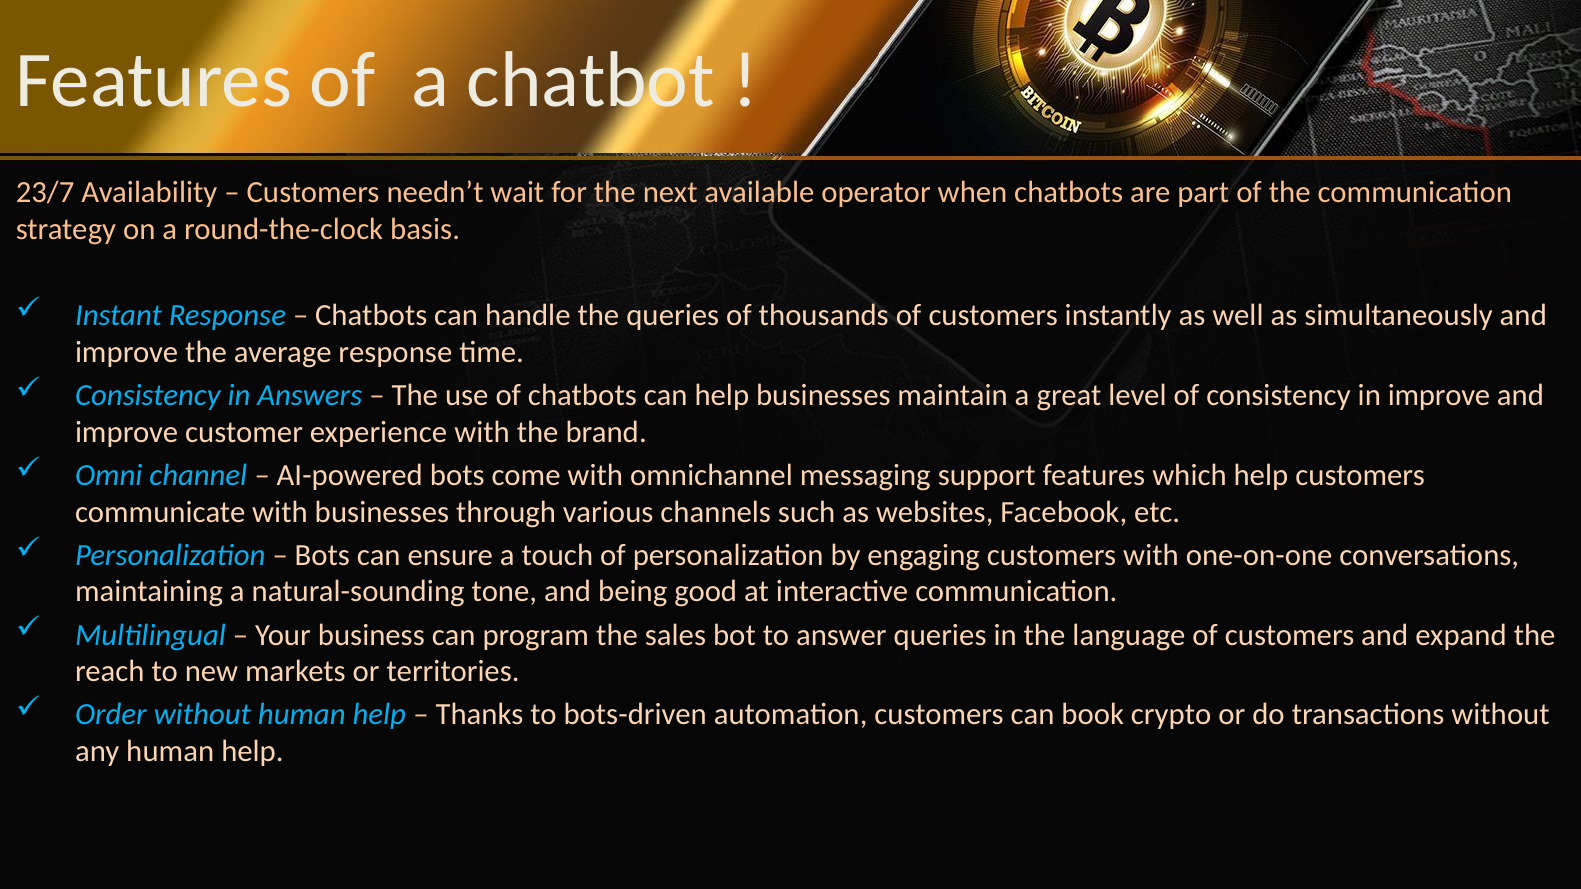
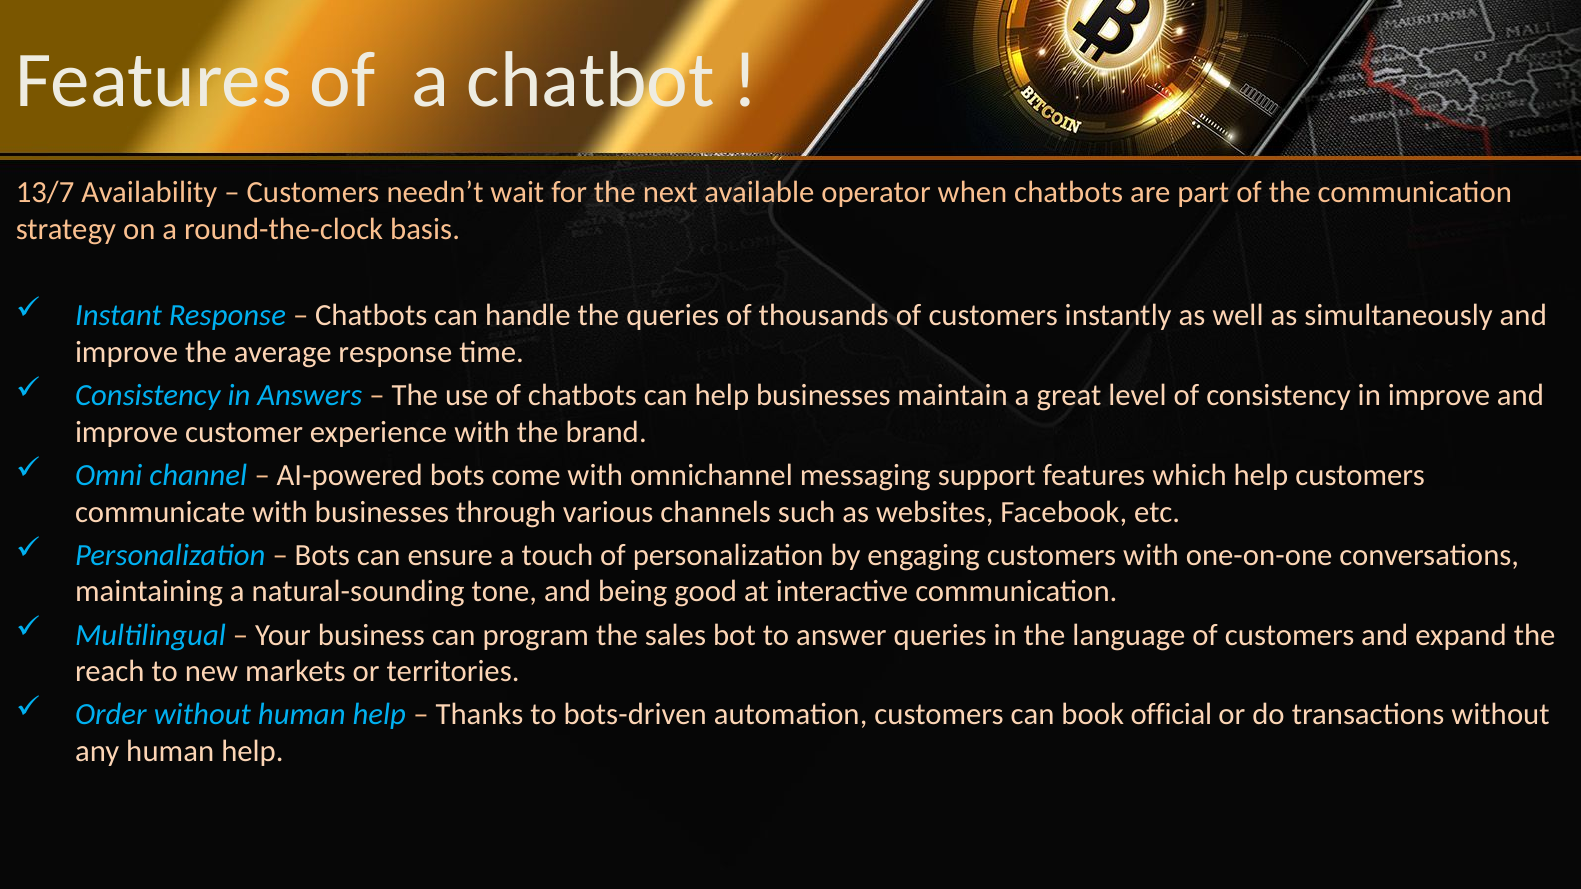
23/7: 23/7 -> 13/7 (45, 192)
crypto: crypto -> official (1171, 715)
